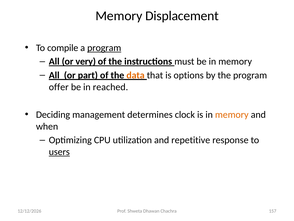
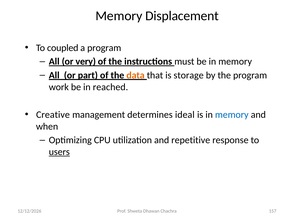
compile: compile -> coupled (63, 48)
program underline: present -> none (104, 48)
options: options -> storage (189, 75)
offer: offer -> work (59, 87)
Deciding: Deciding -> Creative (53, 114)
clock: clock -> ideal (185, 114)
memory colour: orange -> blue (232, 114)
